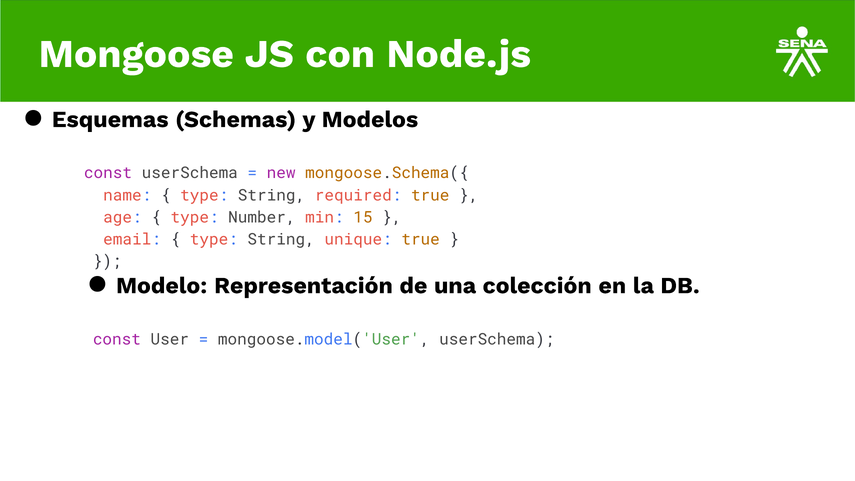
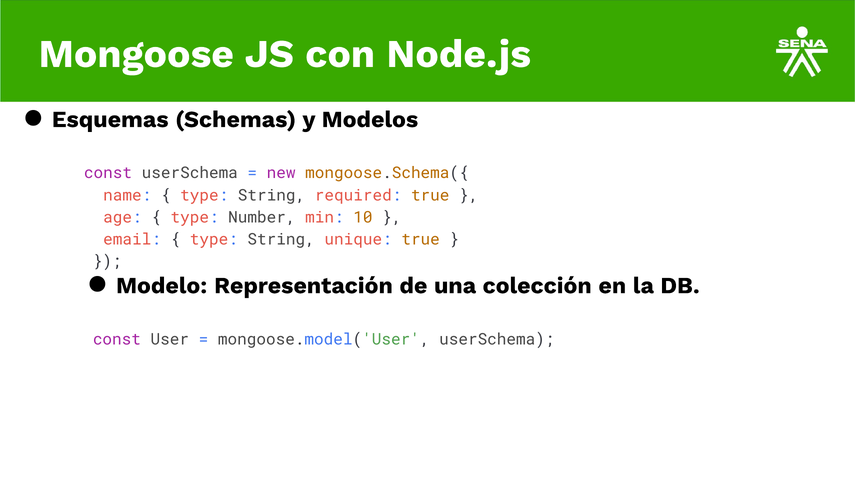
15: 15 -> 10 (363, 217)
